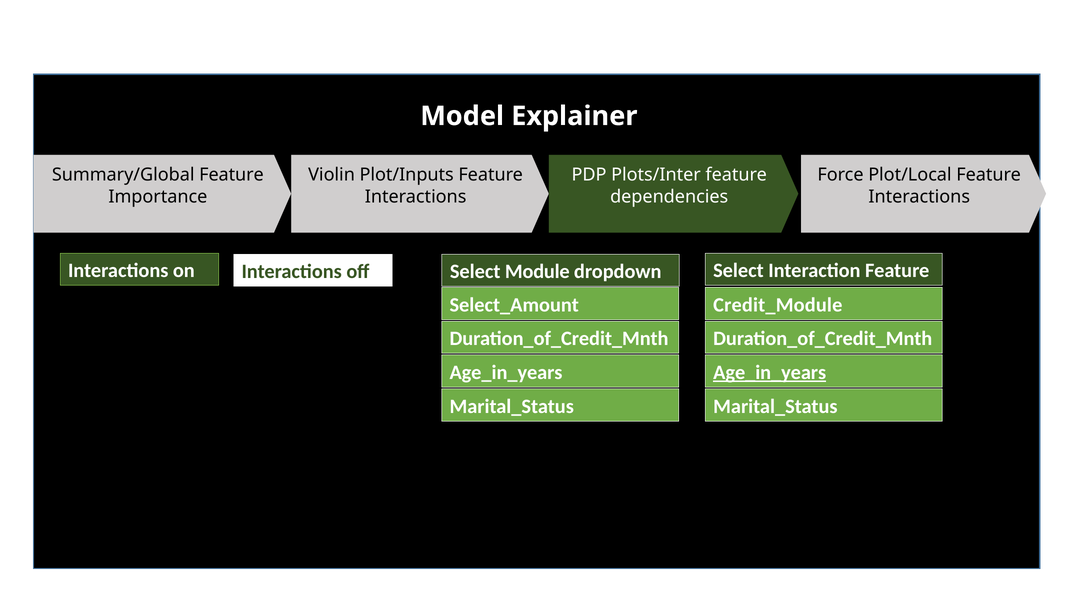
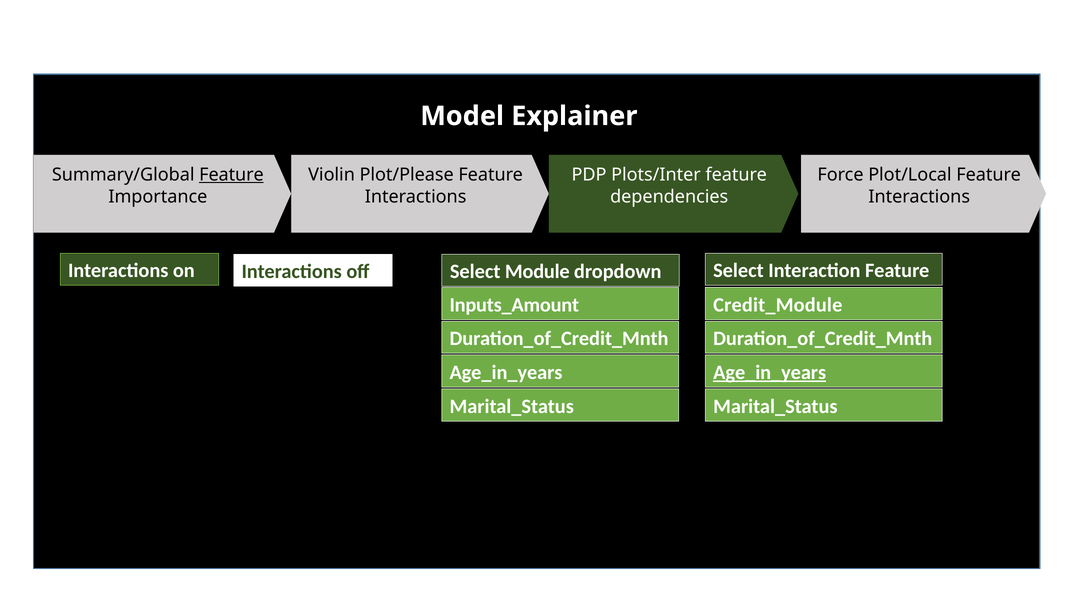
Feature underline: none -> present (231, 175)
Plot/Inputs: Plot/Inputs -> Plot/Please (407, 175)
Select_Amount: Select_Amount -> Inputs_Amount (514, 305)
